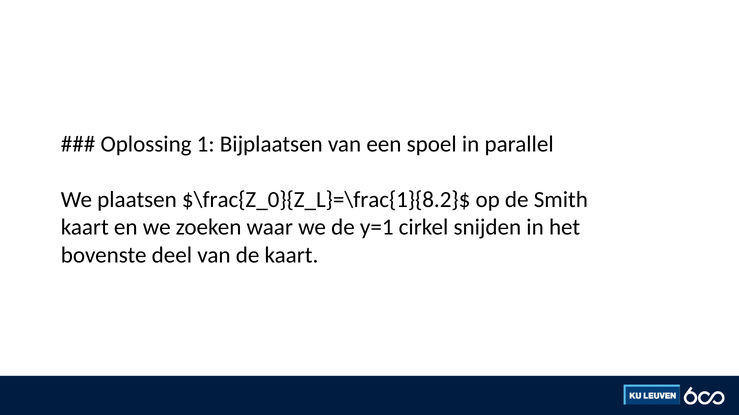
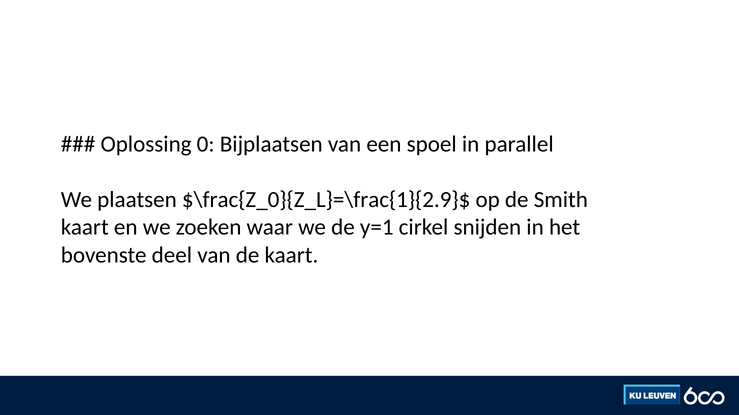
1: 1 -> 0 (206, 145)
$\frac{Z_0}{Z_L}=\frac{1}{8.2}$: $\frac{Z_0}{Z_L}=\frac{1}{8.2}$ -> $\frac{Z_0}{Z_L}=\frac{1}{2.9}$ (326, 200)
